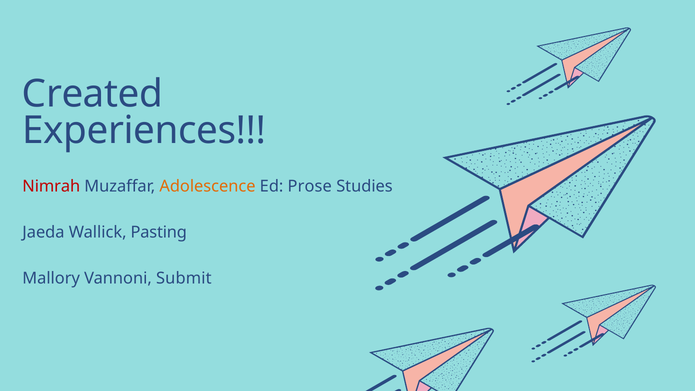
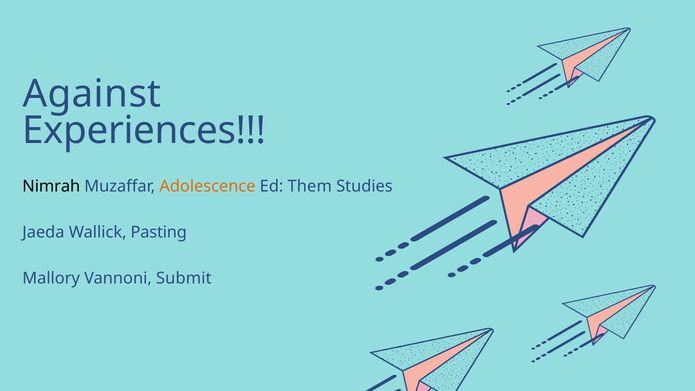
Created: Created -> Against (92, 94)
Nimrah colour: red -> black (51, 187)
Prose: Prose -> Them (310, 187)
